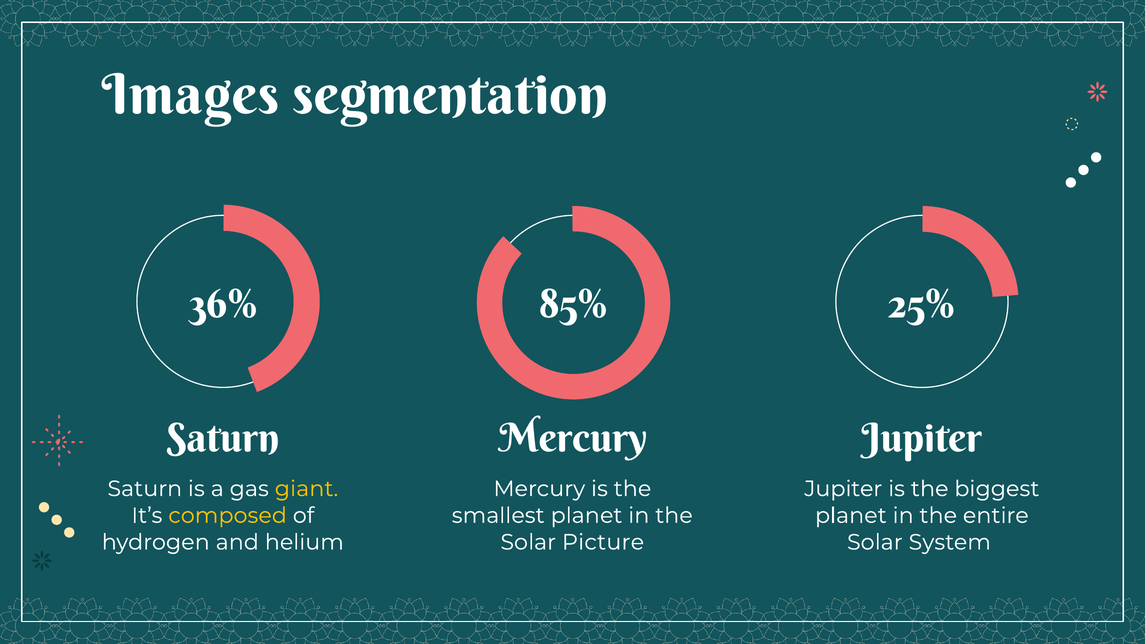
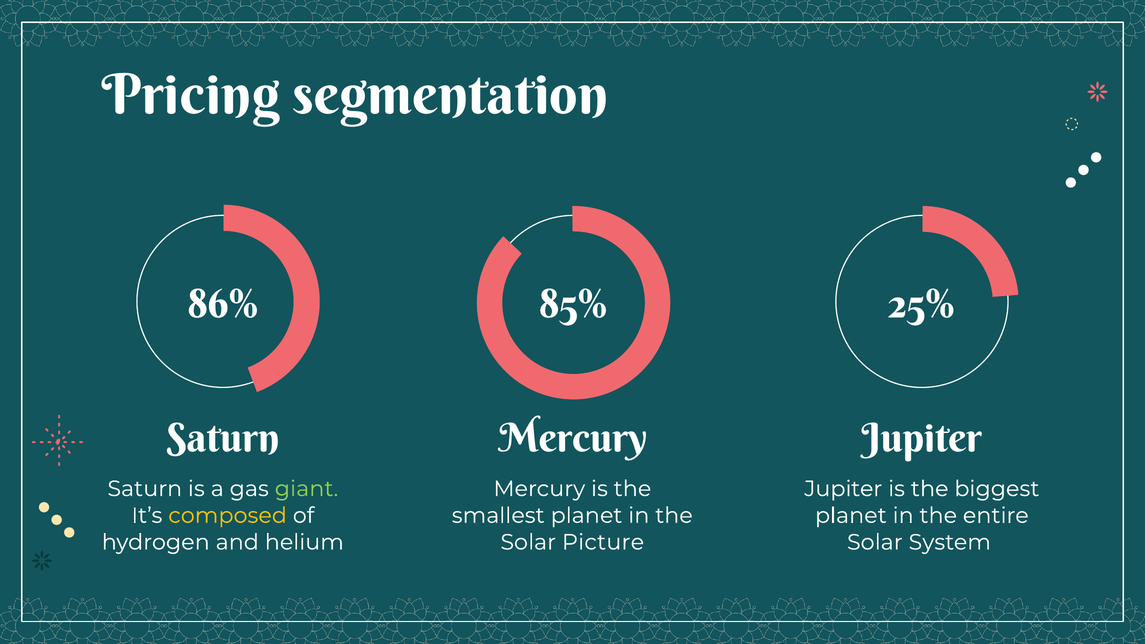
Images: Images -> Pricing (191, 95)
36%: 36% -> 86% (223, 305)
giant colour: yellow -> light green (307, 489)
